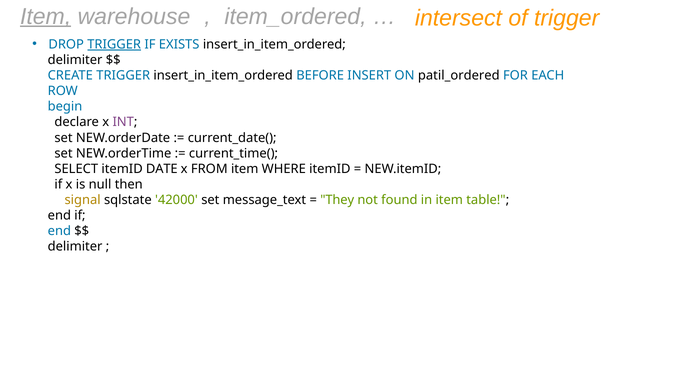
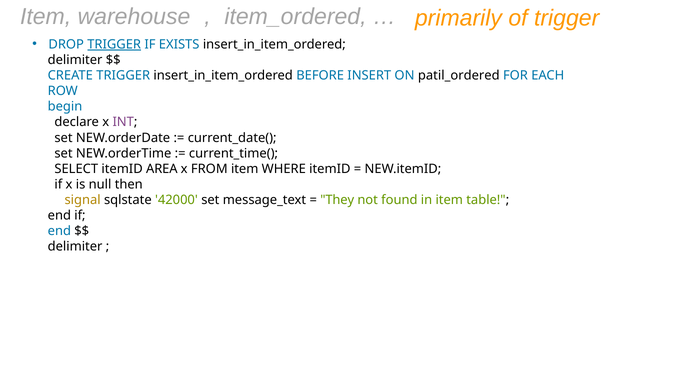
Item underline: present -> none (46, 16)
intersect: intersect -> primarily (458, 18)
DATE: DATE -> AREA (162, 169)
